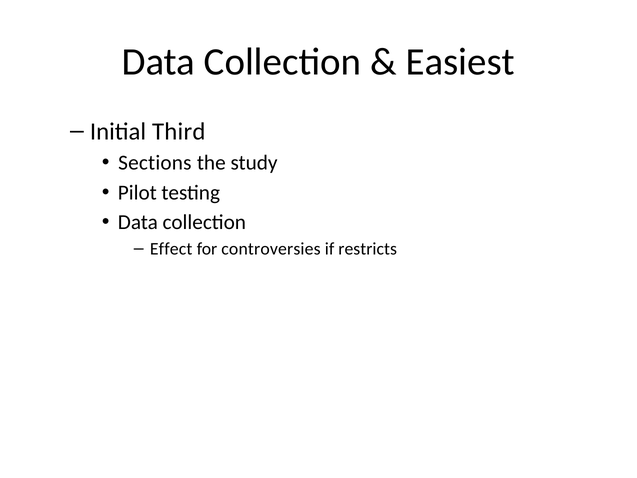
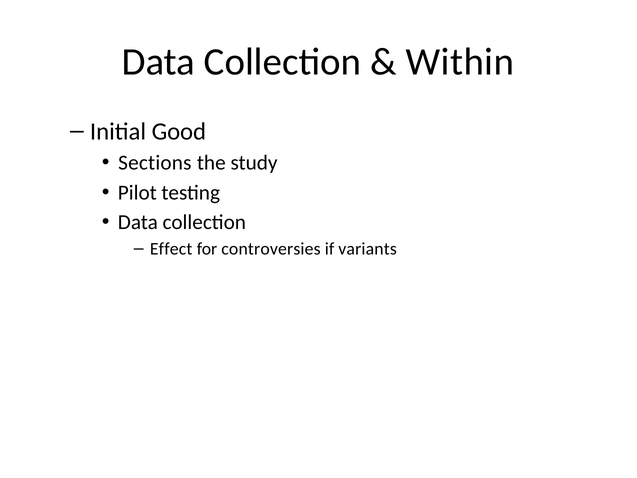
Easiest: Easiest -> Within (460, 62)
Third: Third -> Good (179, 131)
restricts: restricts -> variants (368, 249)
